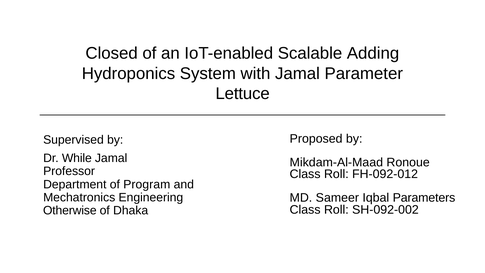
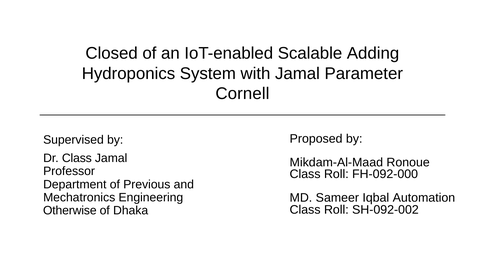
Lettuce: Lettuce -> Cornell (242, 94)
Dr While: While -> Class (77, 158)
FH-092-012: FH-092-012 -> FH-092-000 (385, 174)
Program: Program -> Previous (147, 184)
Parameters: Parameters -> Automation (424, 198)
